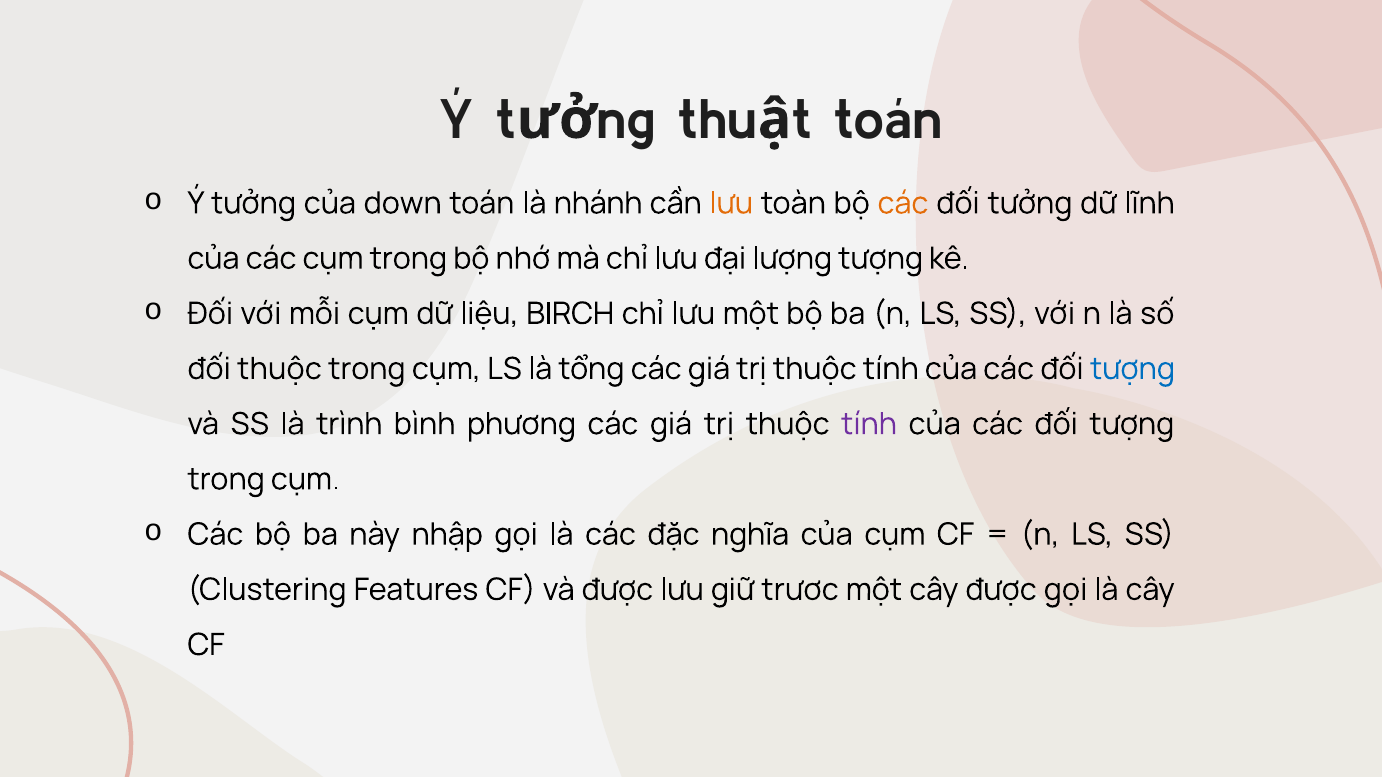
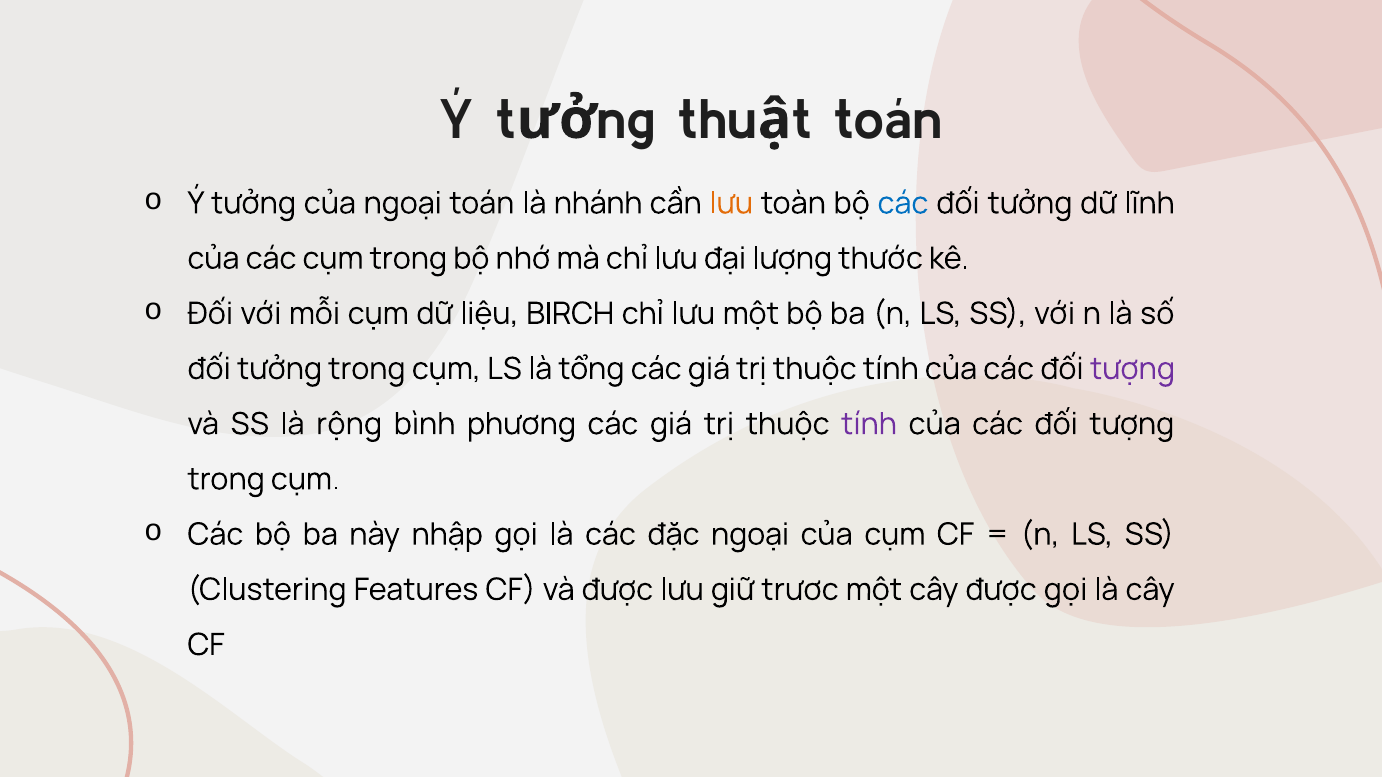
của down: down -> ngoại (403, 203)
các colour: orange -> blue (903, 203)
lượng tượng: tượng -> thước (881, 259)
thuộc: thuộc -> tưởng (280, 369)
tượng colour: blue -> purple (1132, 369)
trình: trình -> rộng (349, 424)
đặc nghĩa: nghĩa -> ngoại (750, 535)
